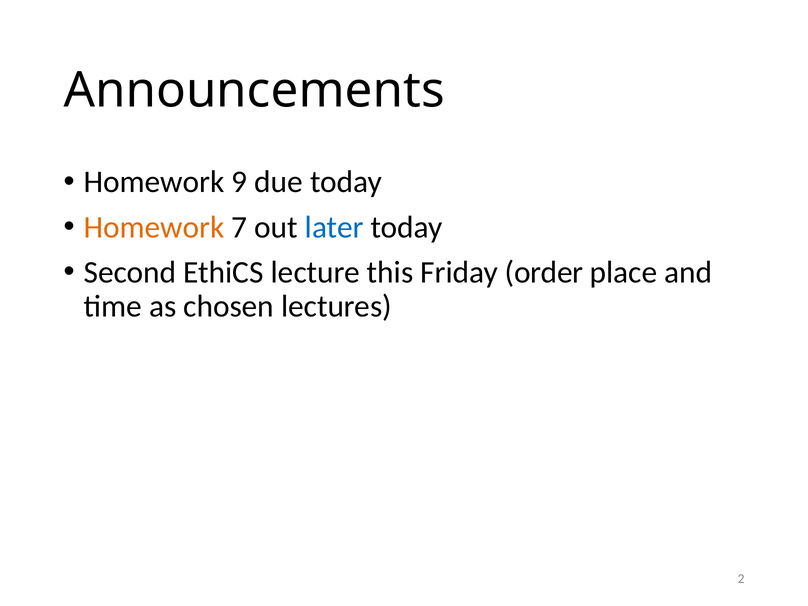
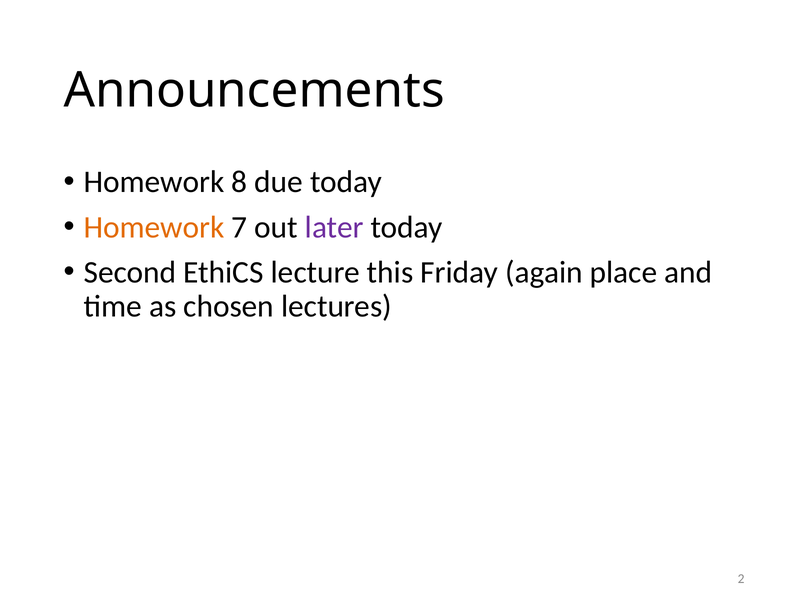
9: 9 -> 8 (239, 182)
later colour: blue -> purple (334, 227)
order: order -> again (544, 272)
